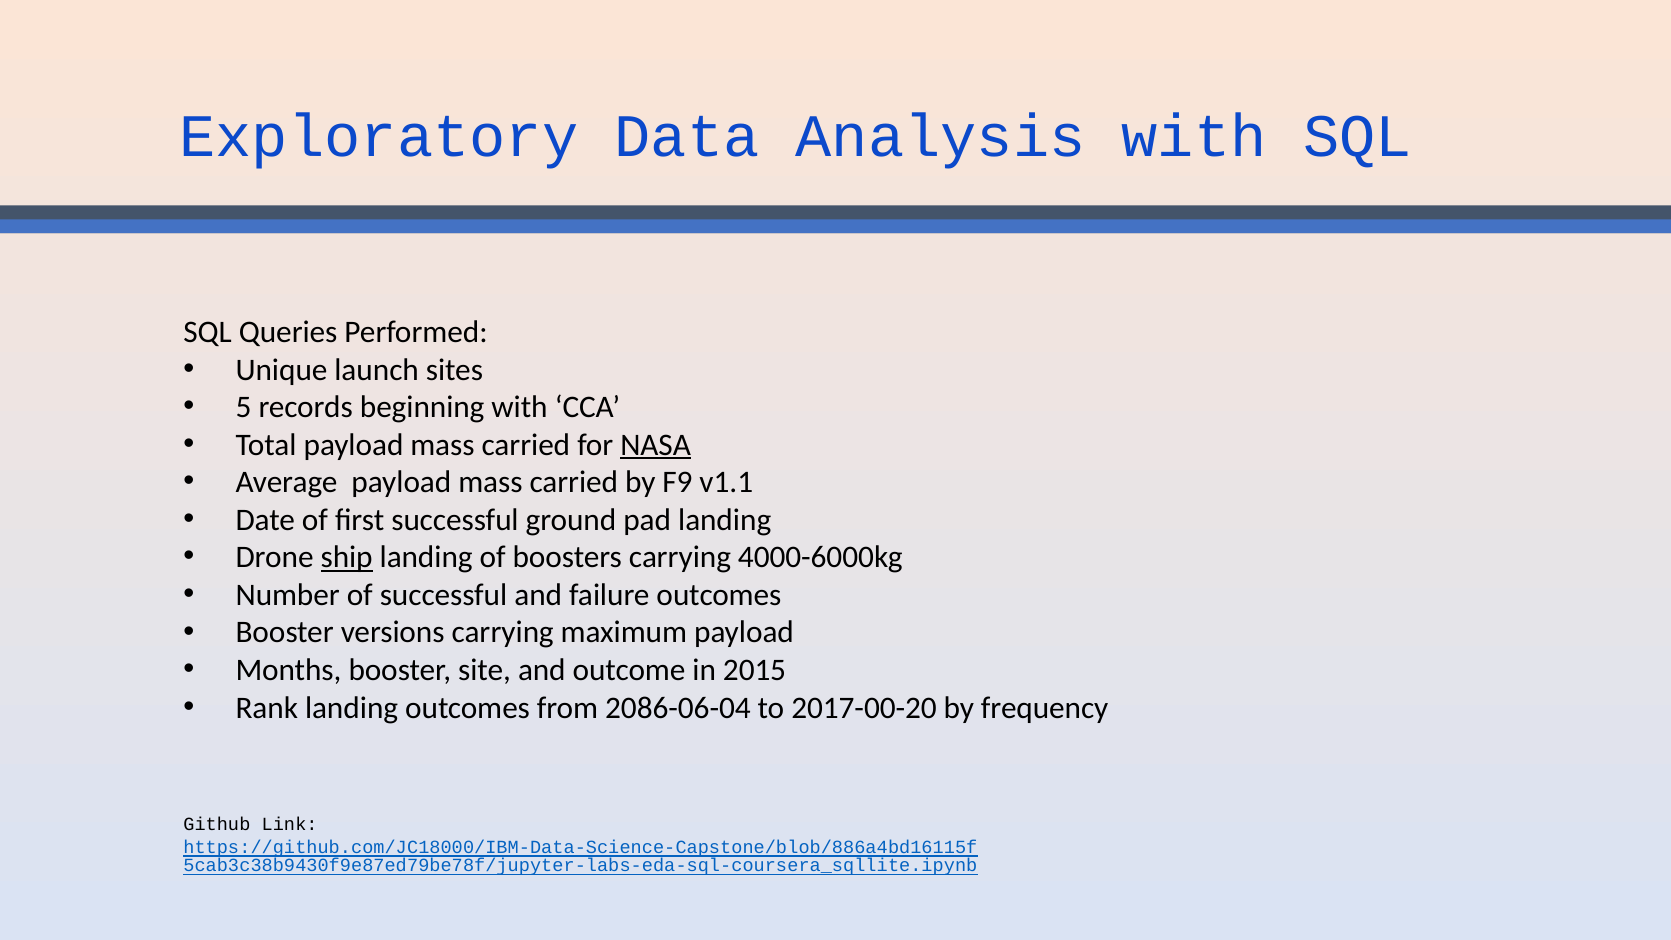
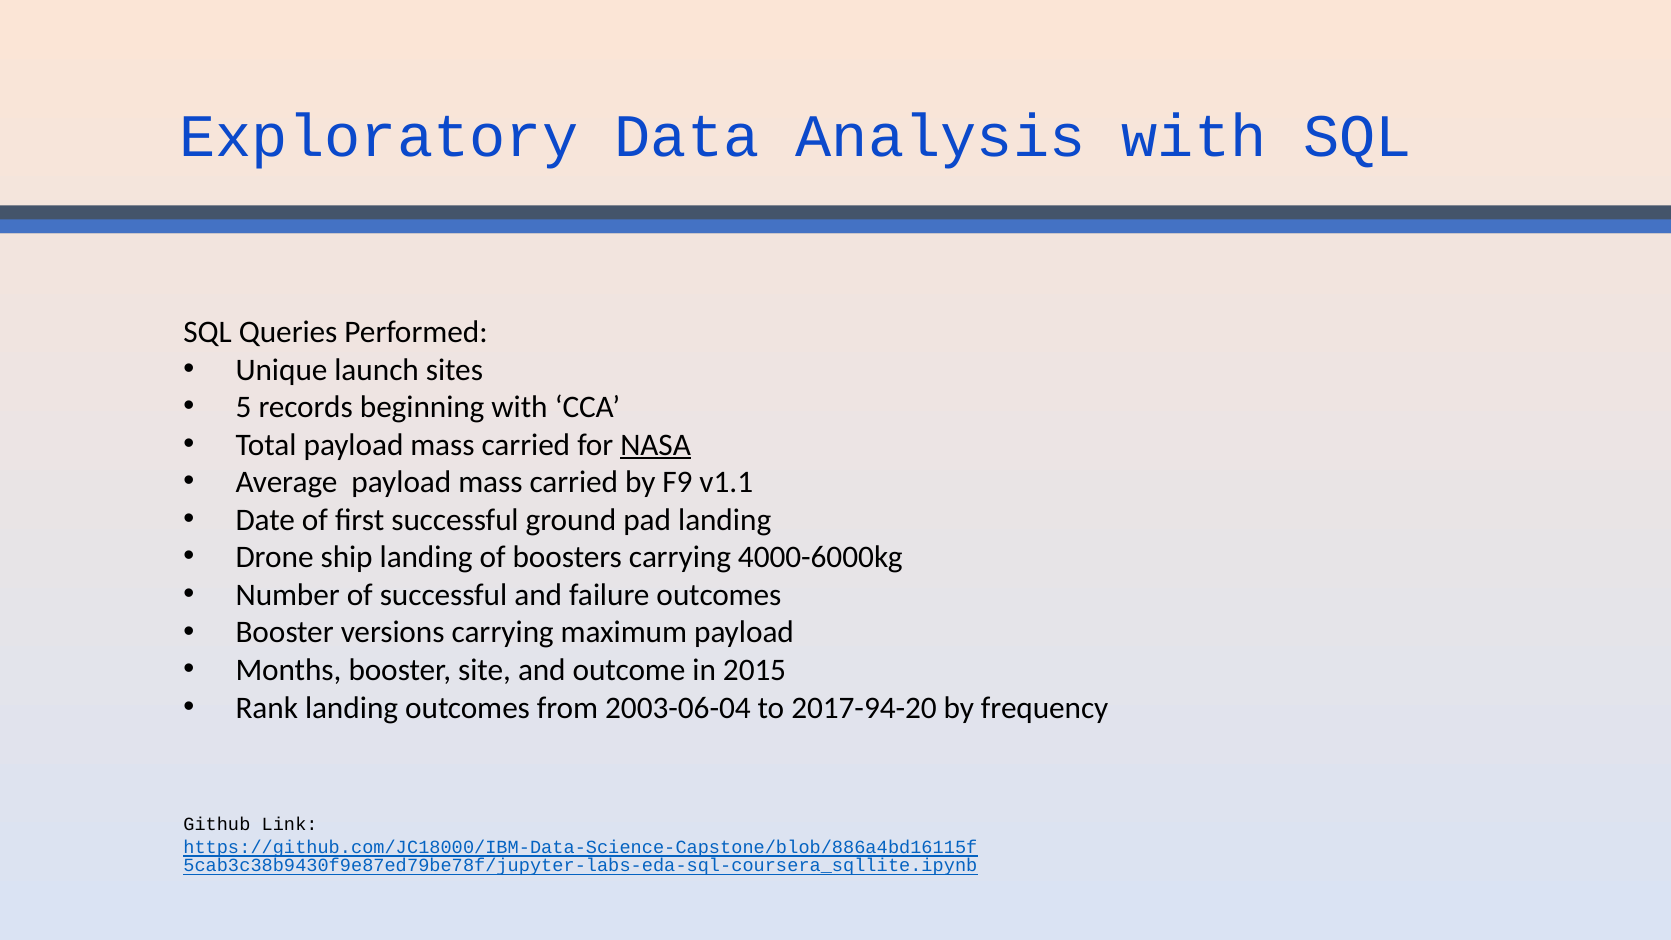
ship underline: present -> none (347, 557)
2086-06-04: 2086-06-04 -> 2003-06-04 (678, 708)
2017-00-20: 2017-00-20 -> 2017-94-20 (864, 708)
